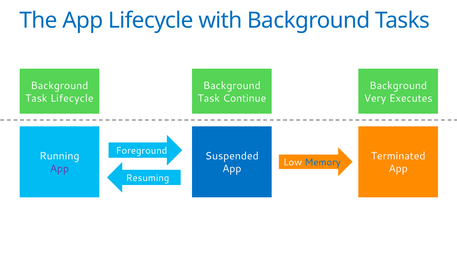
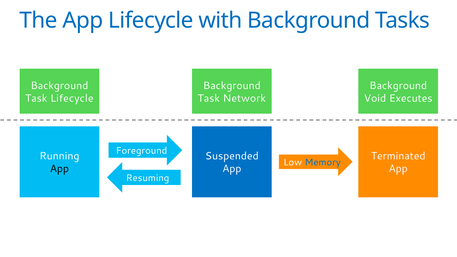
Continue: Continue -> Network (244, 98)
Very: Very -> Void (375, 98)
App colour: purple -> black (59, 169)
